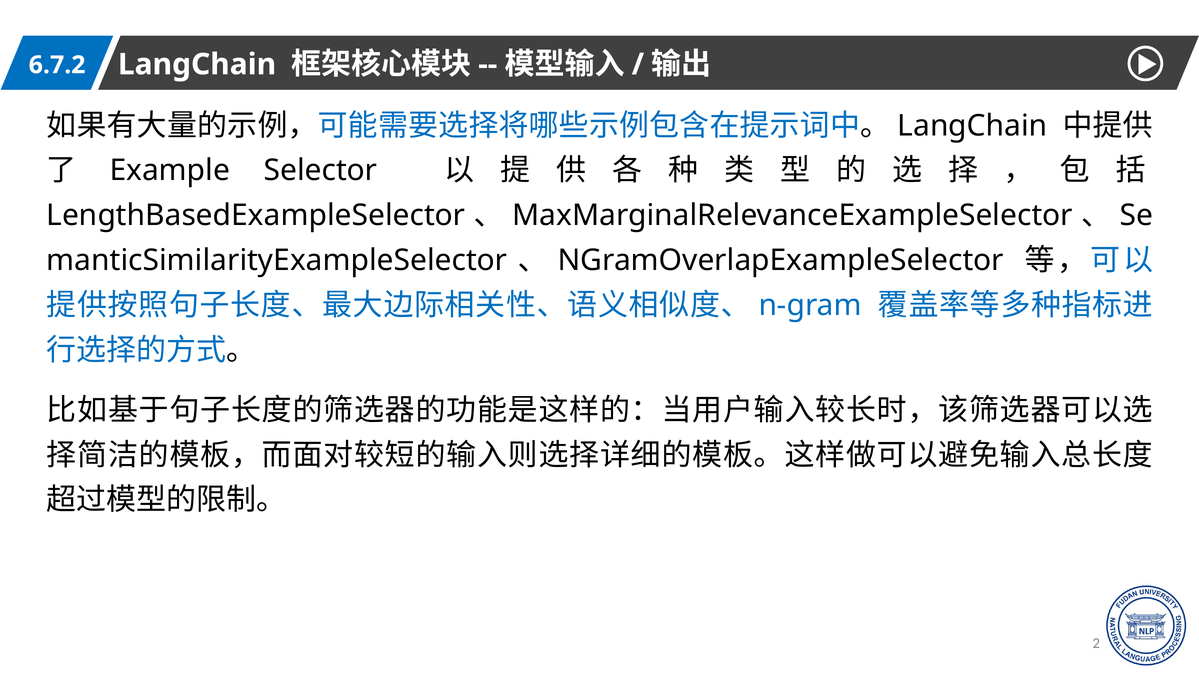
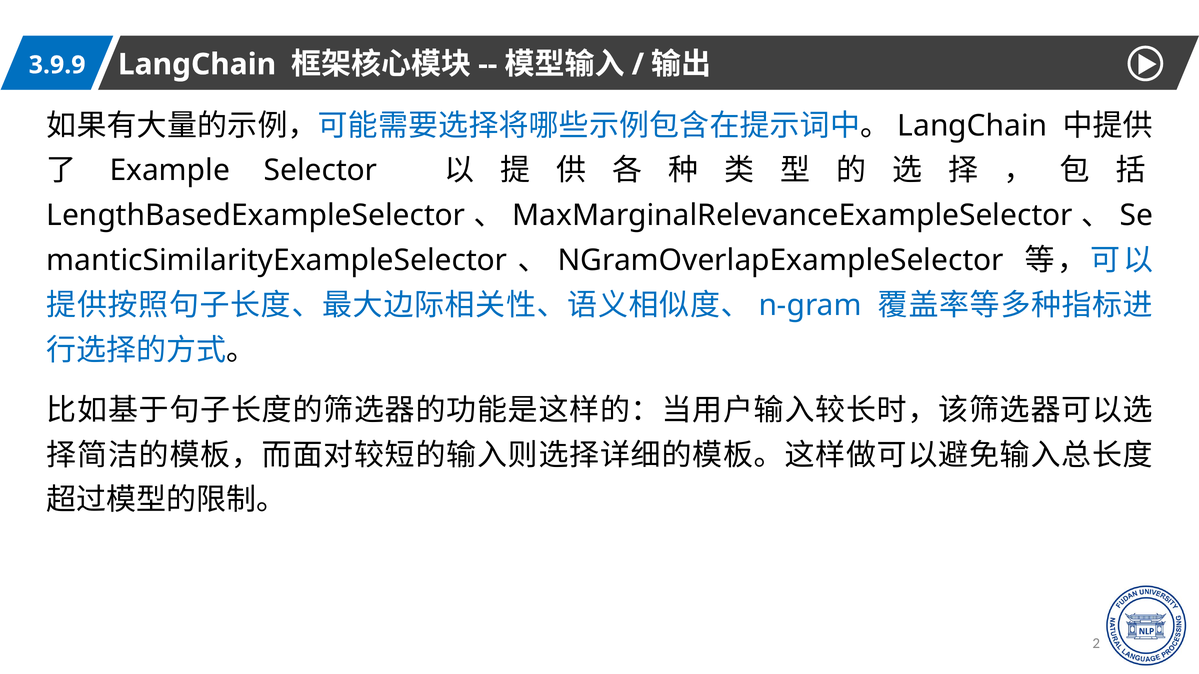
6.7.2: 6.7.2 -> 3.9.9 (57, 65)
